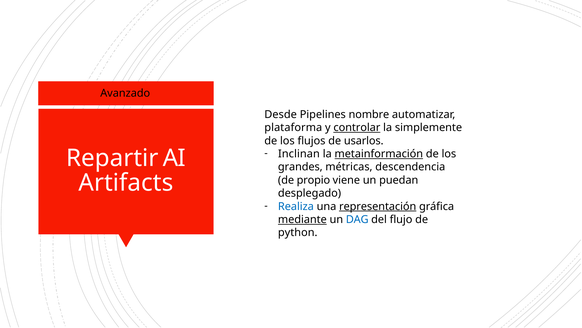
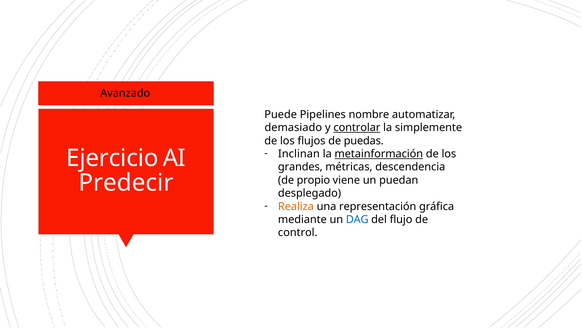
Desde: Desde -> Puede (281, 114)
plataforma: plataforma -> demasiado (293, 127)
usarlos: usarlos -> puedas (364, 141)
Repartir: Repartir -> Ejercicio (112, 158)
Artifacts: Artifacts -> Predecir (126, 183)
Realiza colour: blue -> orange (296, 206)
representación underline: present -> none (378, 206)
mediante underline: present -> none (302, 219)
python: python -> control (298, 232)
